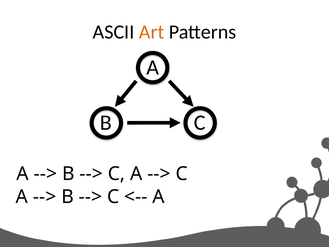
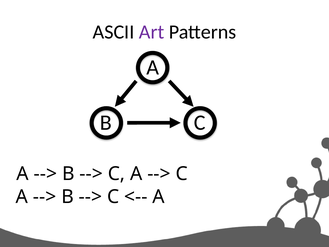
Art colour: orange -> purple (152, 32)
